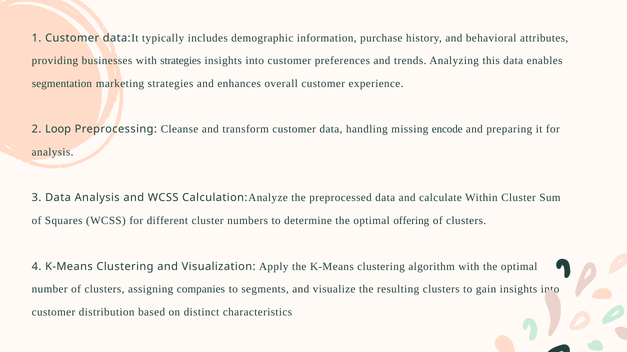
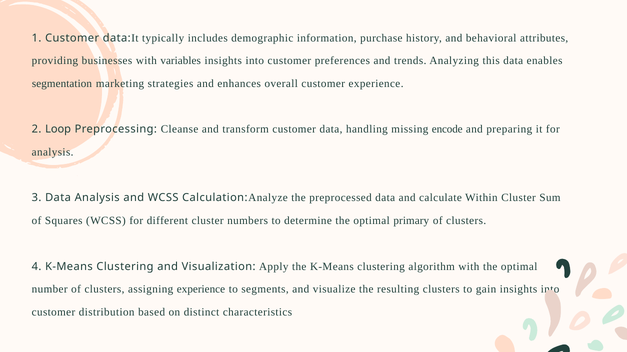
with strategies: strategies -> variables (181, 61)
offering: offering -> primary (411, 221)
assigning companies: companies -> experience (201, 290)
